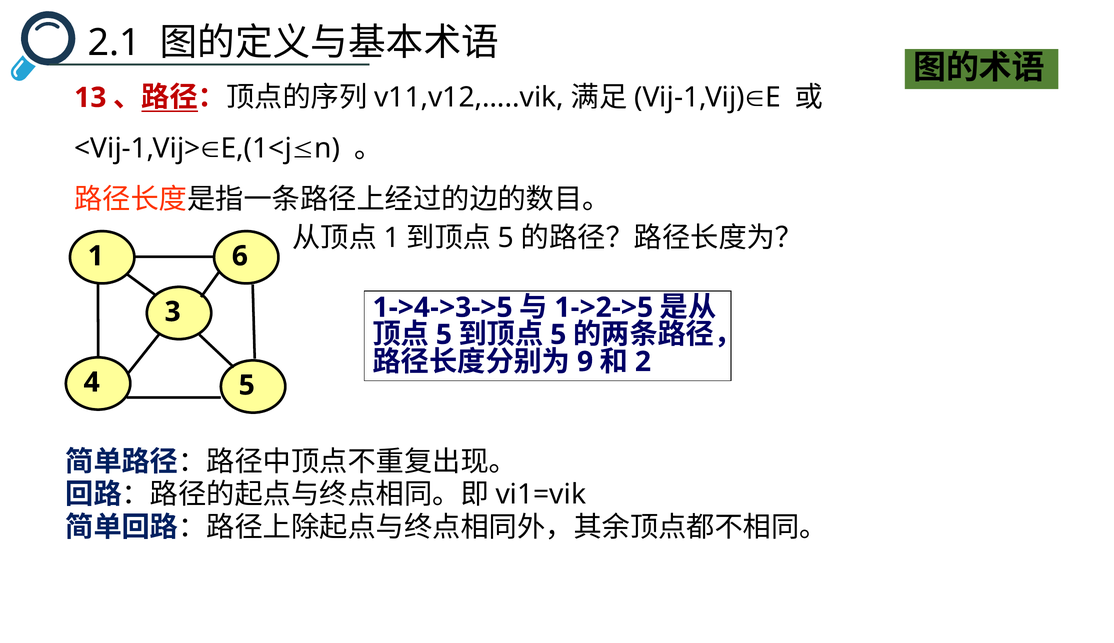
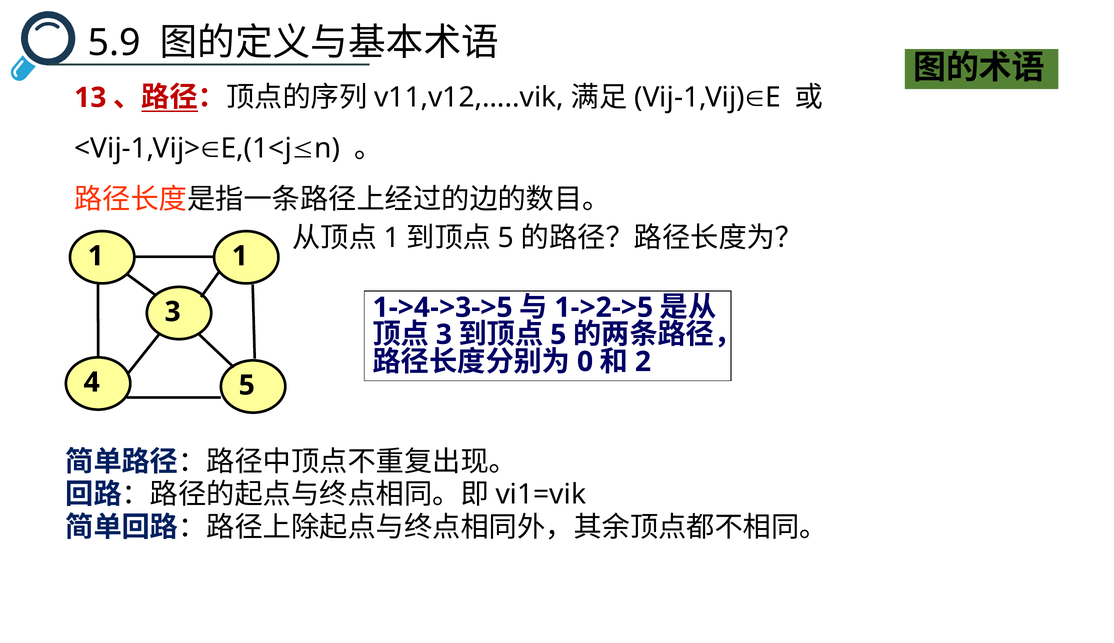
2.1: 2.1 -> 5.9 (114, 43)
1 6: 6 -> 1 (240, 256)
5: 5 -> 3 (444, 335)
9: 9 -> 0 (585, 362)
